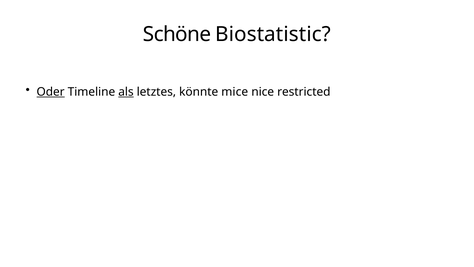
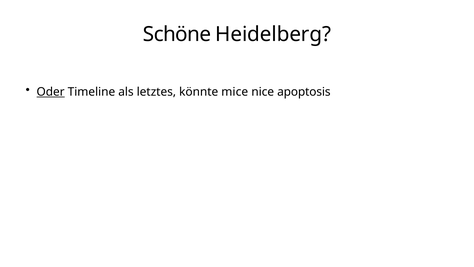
Biostatistic: Biostatistic -> Heidelberg (273, 34)
als underline: present -> none (126, 92)
restricted: restricted -> apoptosis (304, 92)
